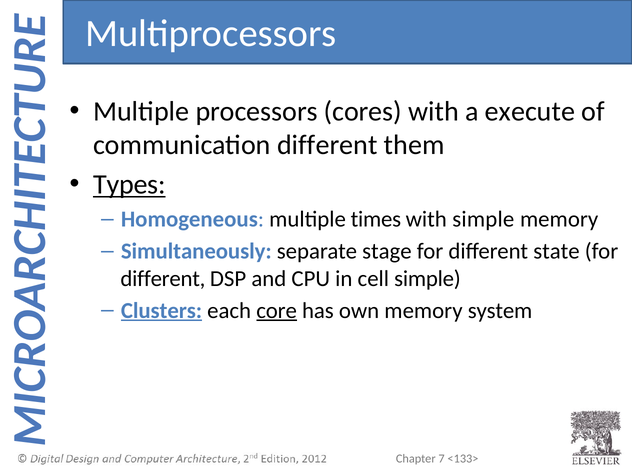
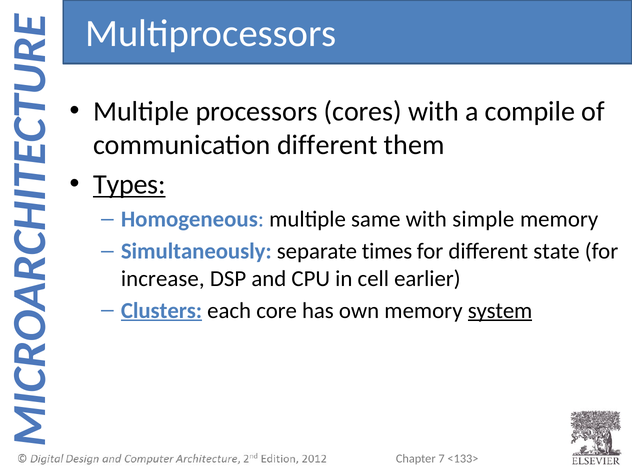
execute: execute -> compile (530, 112)
times: times -> same (376, 219)
stage: stage -> times (387, 251)
different: different -> increase (163, 279)
cell simple: simple -> earlier (427, 279)
core underline: present -> none (277, 311)
system underline: none -> present (500, 311)
